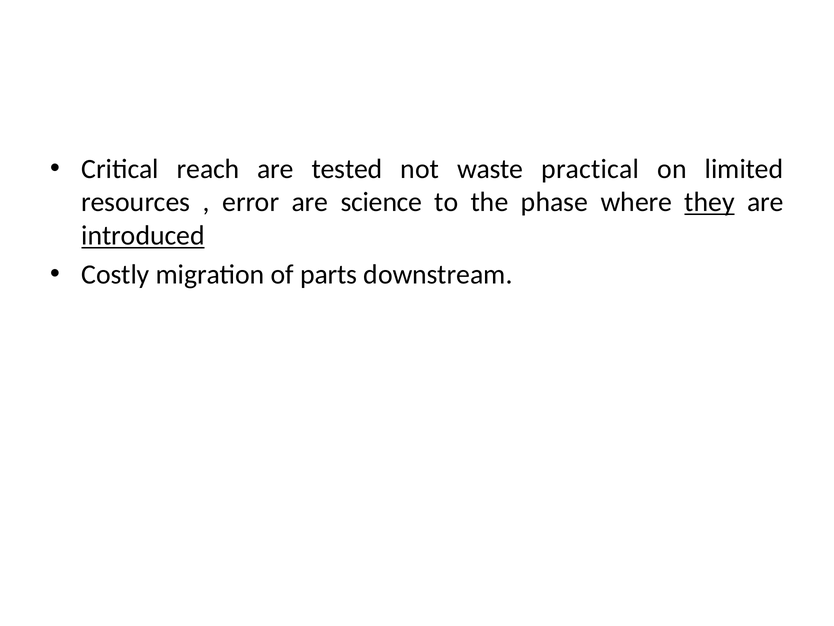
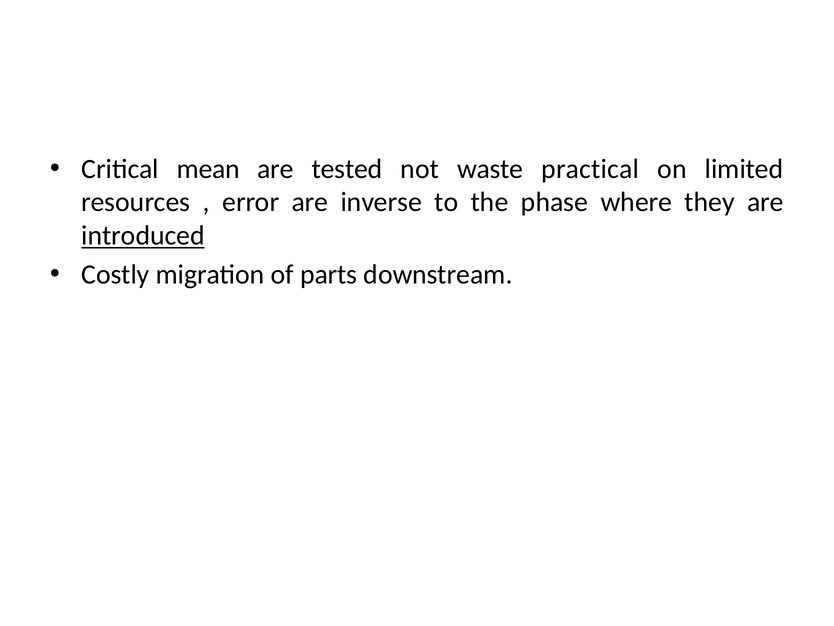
reach: reach -> mean (208, 169)
science: science -> inverse (381, 202)
they underline: present -> none (710, 202)
